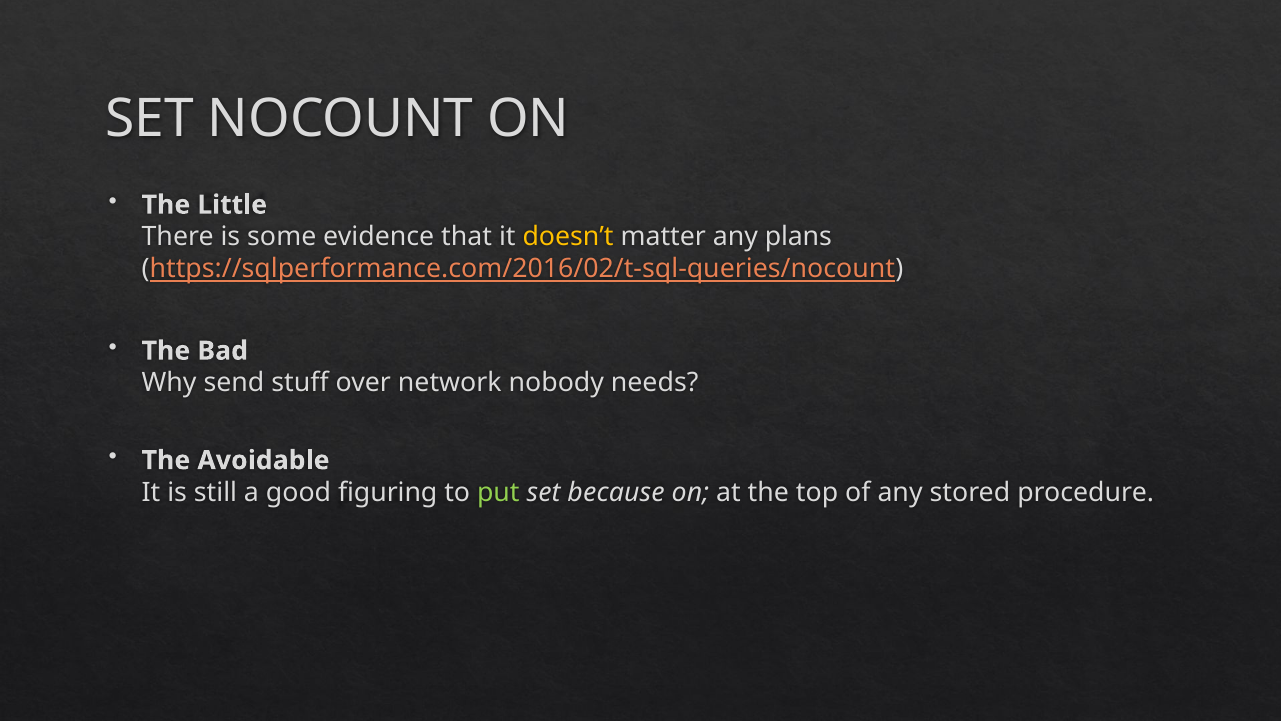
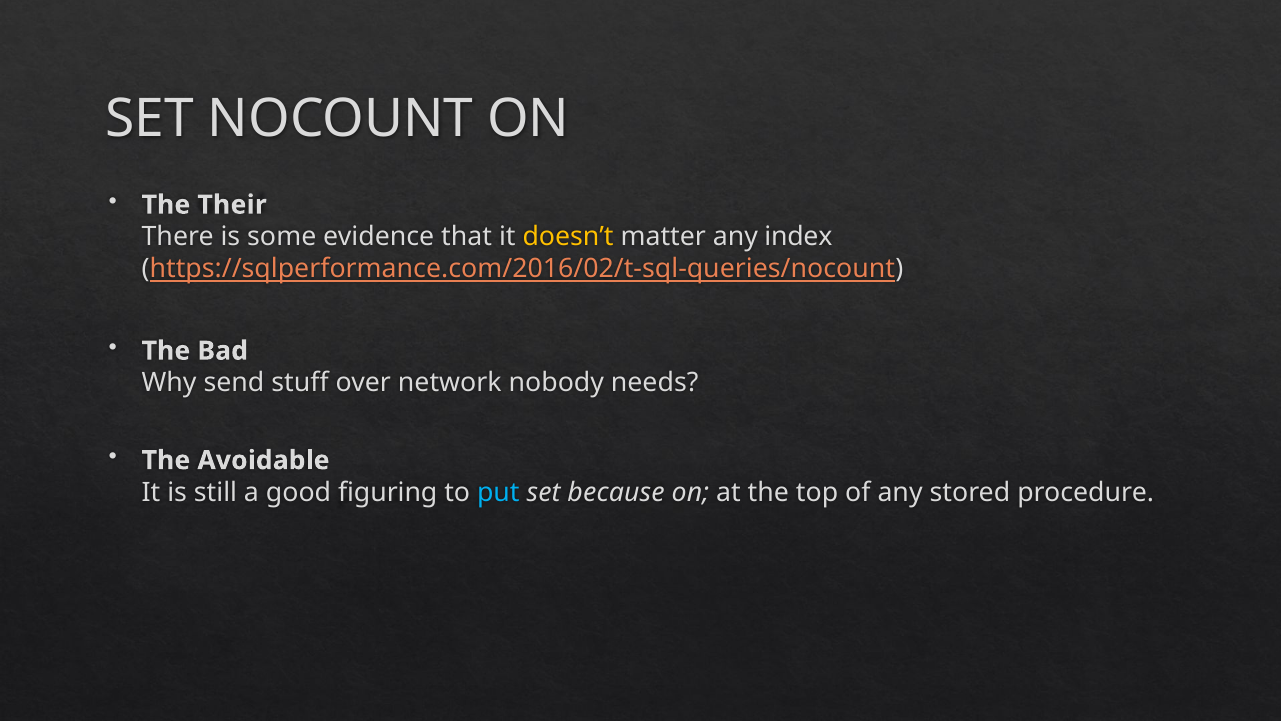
Little: Little -> Their (232, 205)
plans: plans -> index (798, 237)
put colour: light green -> light blue (498, 492)
